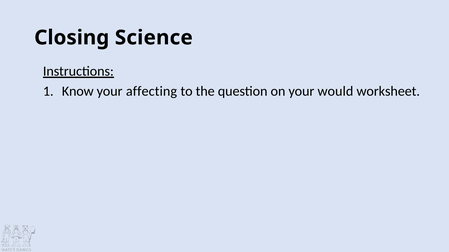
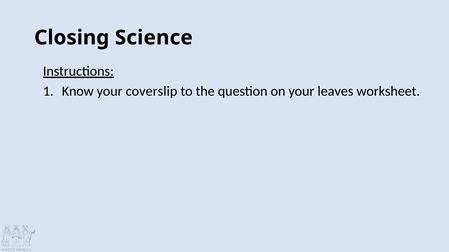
affecting: affecting -> coverslip (152, 91)
would: would -> leaves (335, 91)
